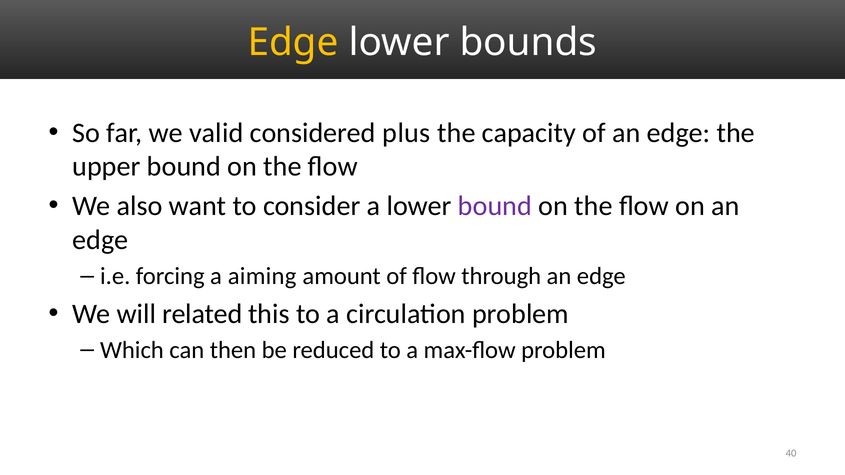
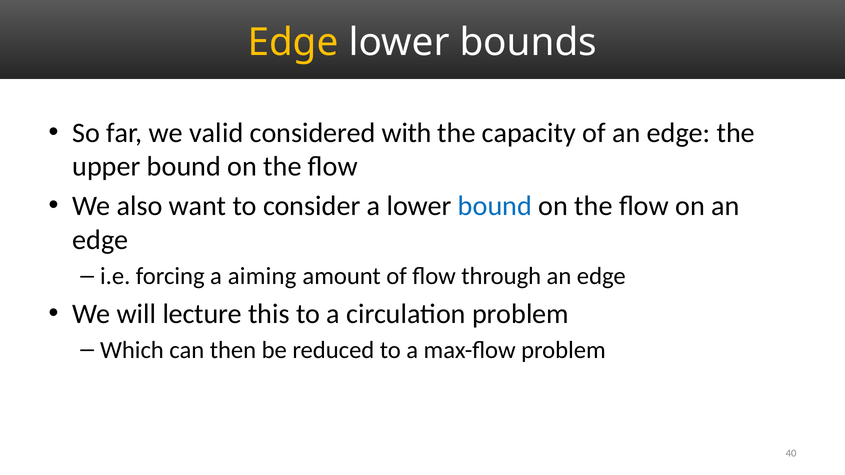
plus: plus -> with (407, 133)
bound colour: purple -> blue (495, 206)
related: related -> lecture (202, 314)
